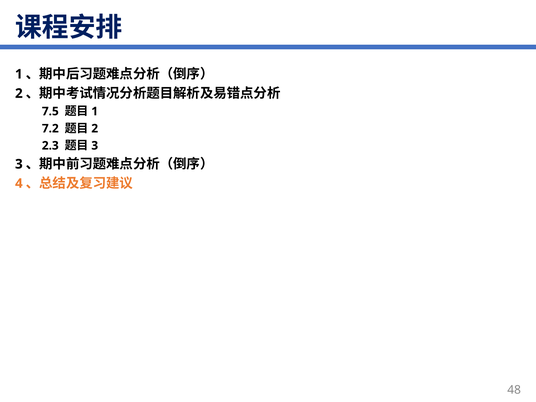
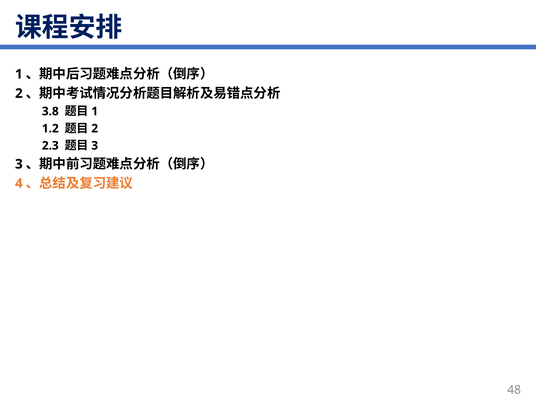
7.5: 7.5 -> 3.8 (50, 111)
7.2: 7.2 -> 1.2 (50, 128)
